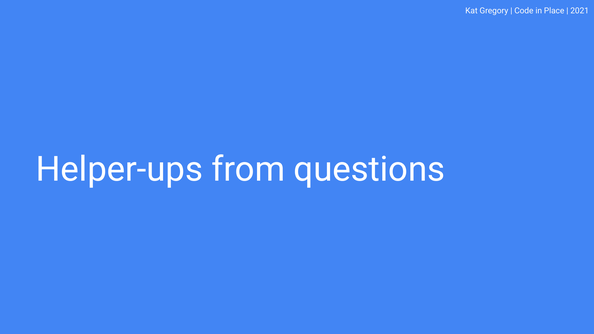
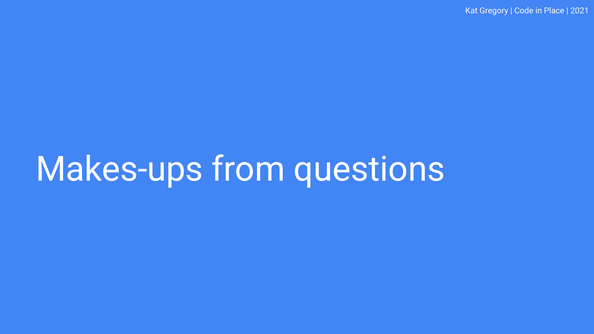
Helper-ups: Helper-ups -> Makes-ups (120, 169)
